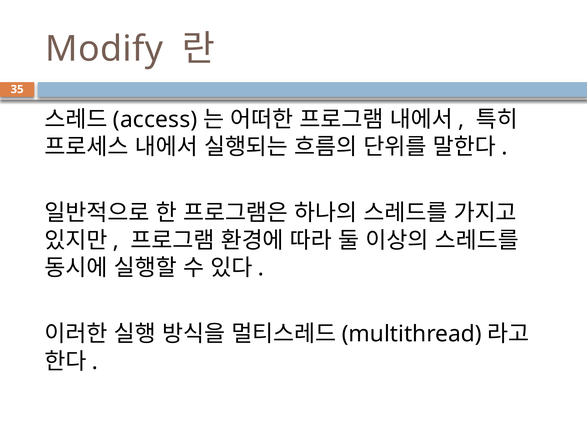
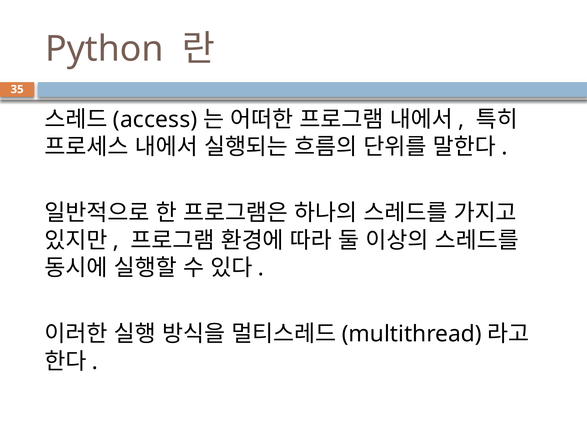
Modify: Modify -> Python (104, 49)
